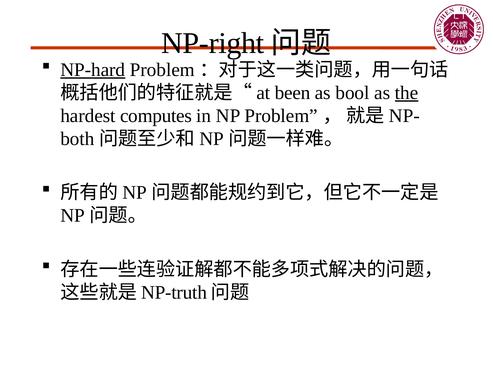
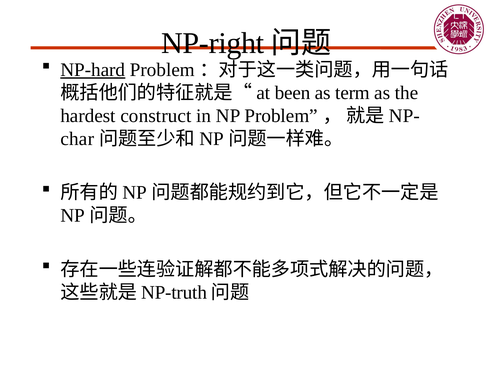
bool: bool -> term (353, 93)
the underline: present -> none (407, 93)
computes: computes -> construct (156, 116)
both: both -> char (77, 139)
